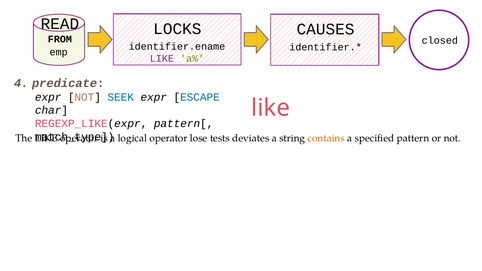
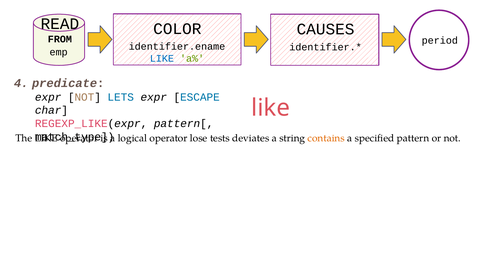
LOCKS: LOCKS -> COLOR (177, 29)
closed: closed -> period (440, 41)
LIKE colour: purple -> blue (162, 59)
SEEK: SEEK -> LETS (121, 97)
